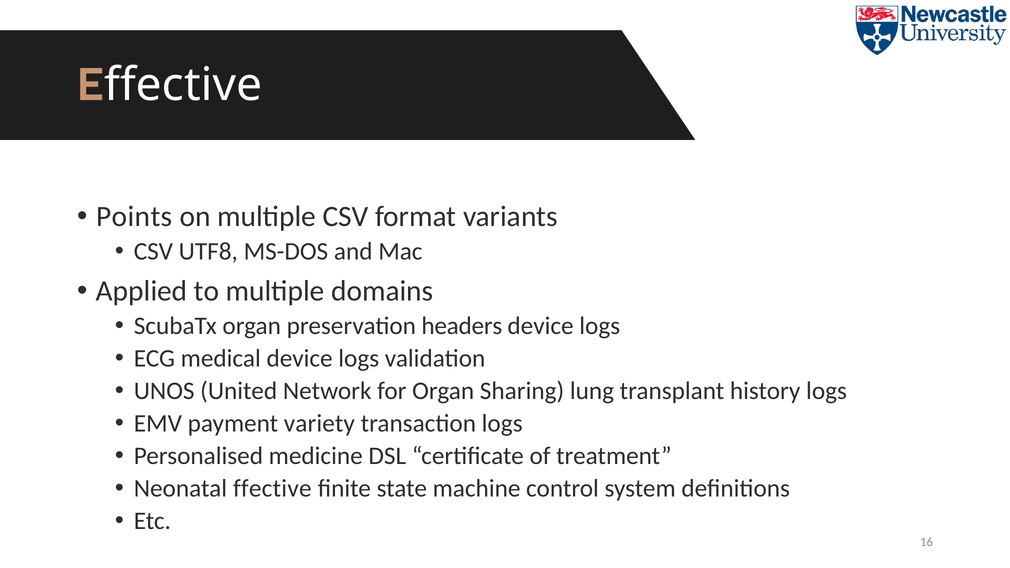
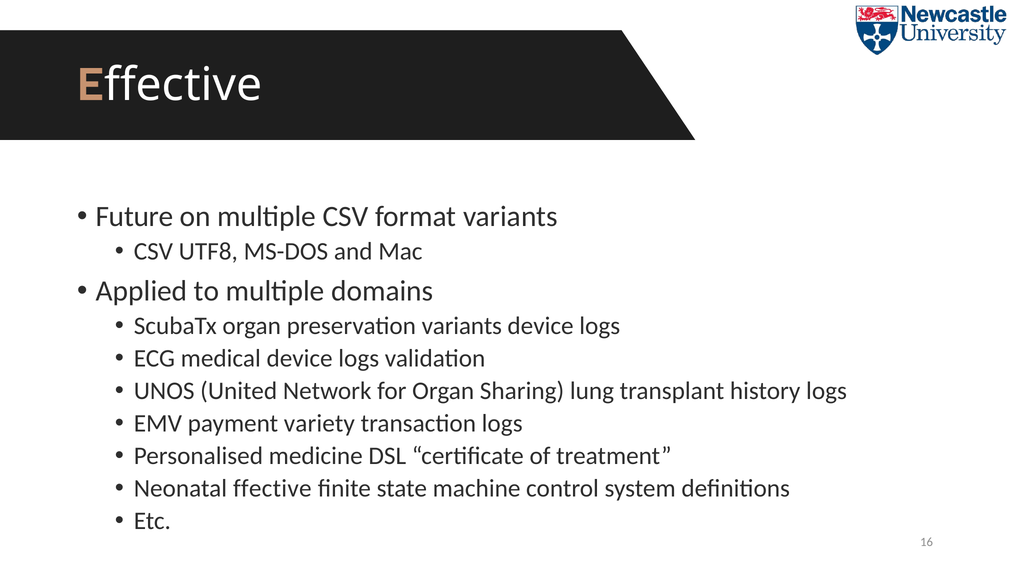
Points: Points -> Future (135, 217)
preservation headers: headers -> variants (462, 326)
